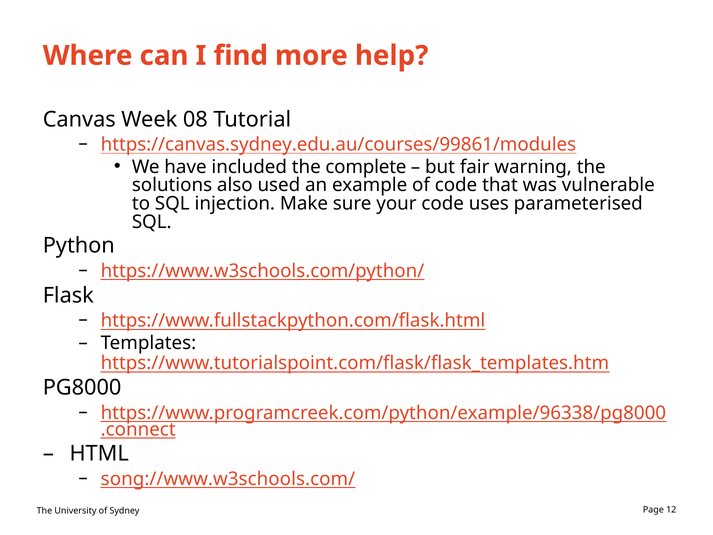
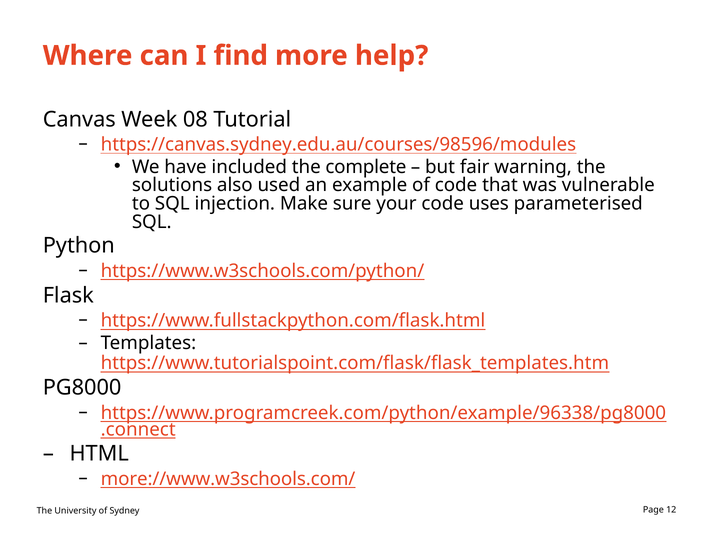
https://canvas.sydney.edu.au/courses/99861/modules: https://canvas.sydney.edu.au/courses/99861/modules -> https://canvas.sydney.edu.au/courses/98596/modules (338, 145)
song://www.w3schools.com/: song://www.w3schools.com/ -> more://www.w3schools.com/ (228, 479)
